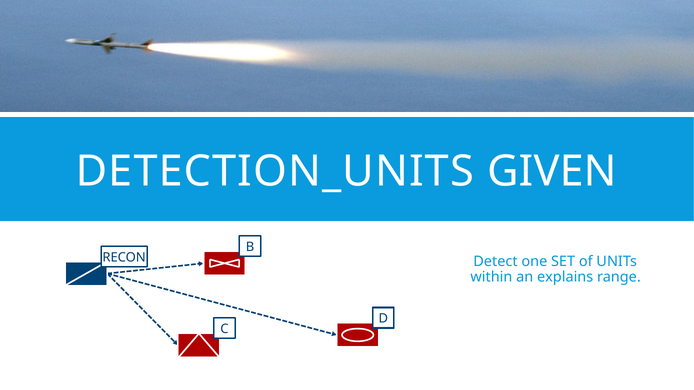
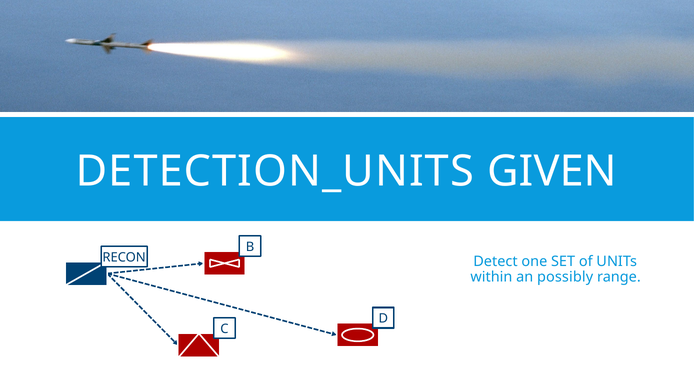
explains: explains -> possibly (565, 277)
